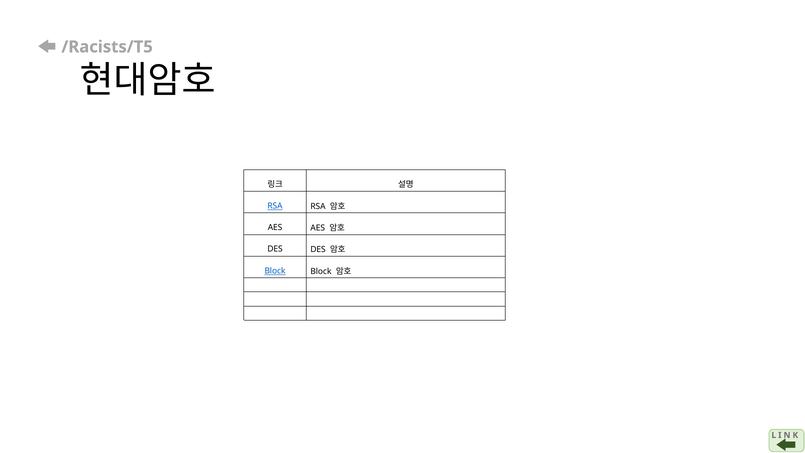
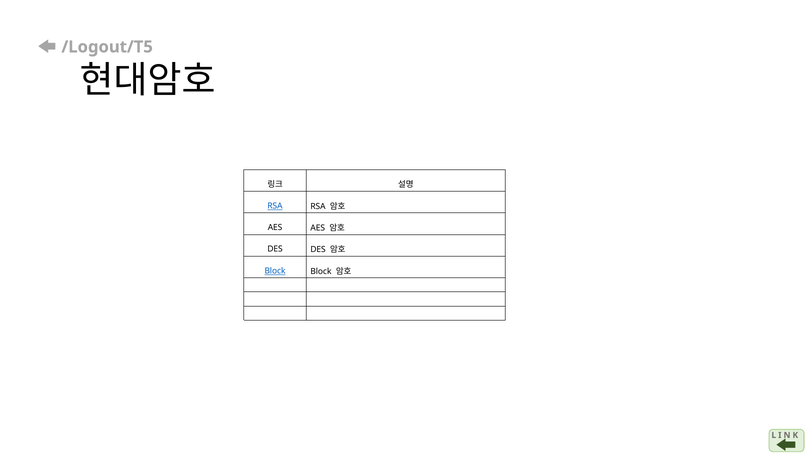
/Racists/T5: /Racists/T5 -> /Logout/T5 (107, 47)
